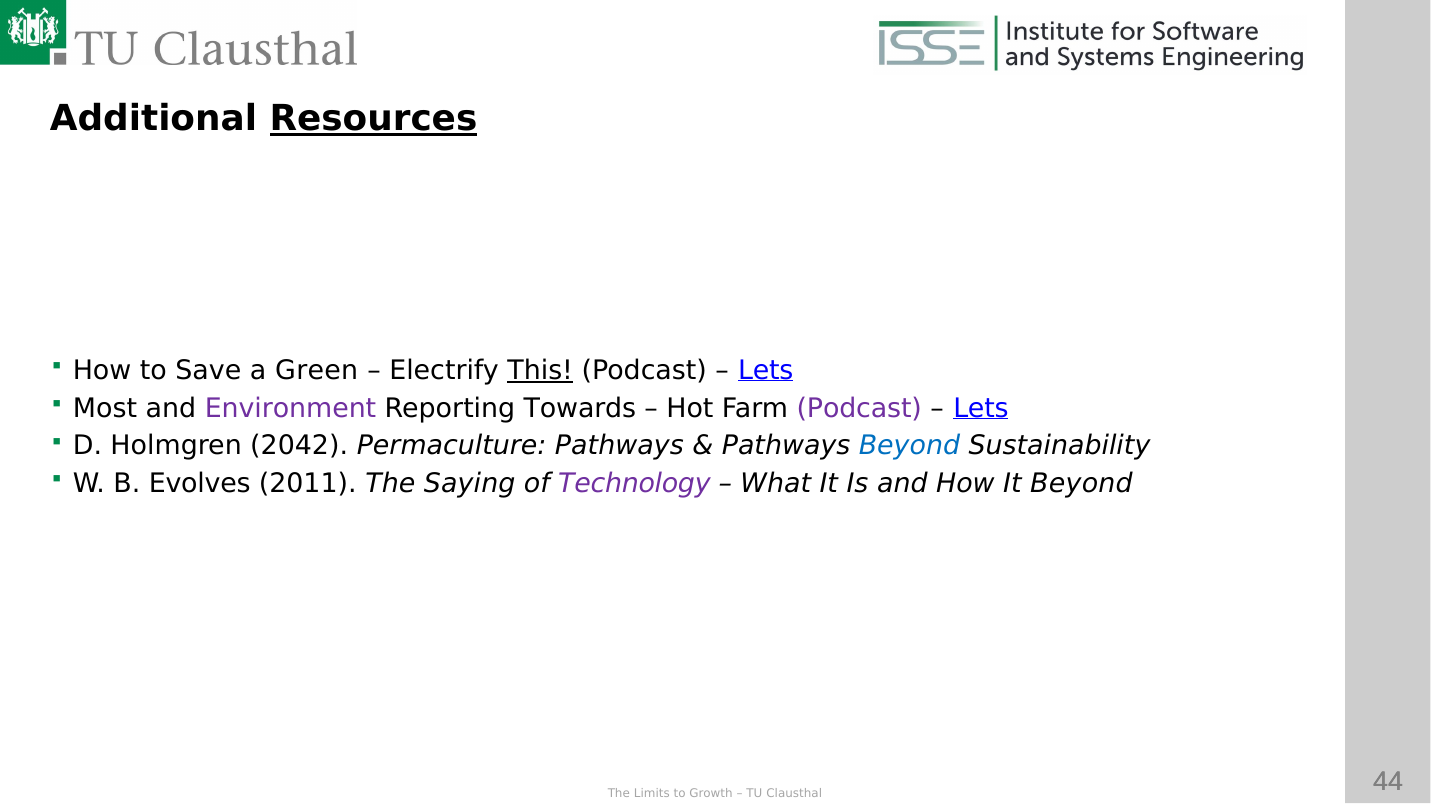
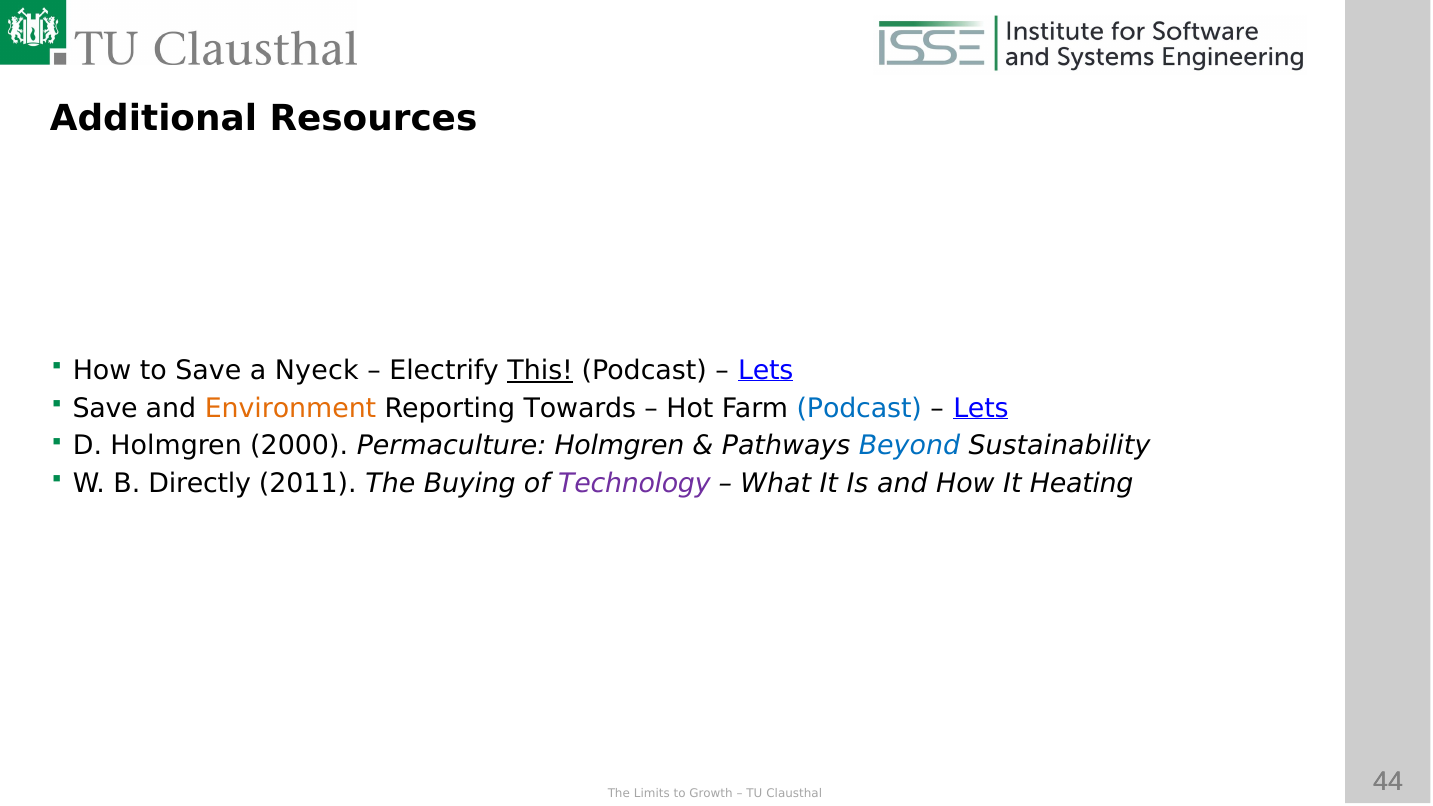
Resources underline: present -> none (373, 119)
Green: Green -> Nyeck (317, 371)
Most: Most -> Save (105, 408)
Environment colour: purple -> orange (291, 408)
Podcast colour: purple -> blue (859, 408)
2042: 2042 -> 2000 (299, 446)
Permaculture Pathways: Pathways -> Holmgren (620, 446)
Evolves: Evolves -> Directly (200, 484)
Saying: Saying -> Buying (470, 484)
It Beyond: Beyond -> Heating (1082, 484)
